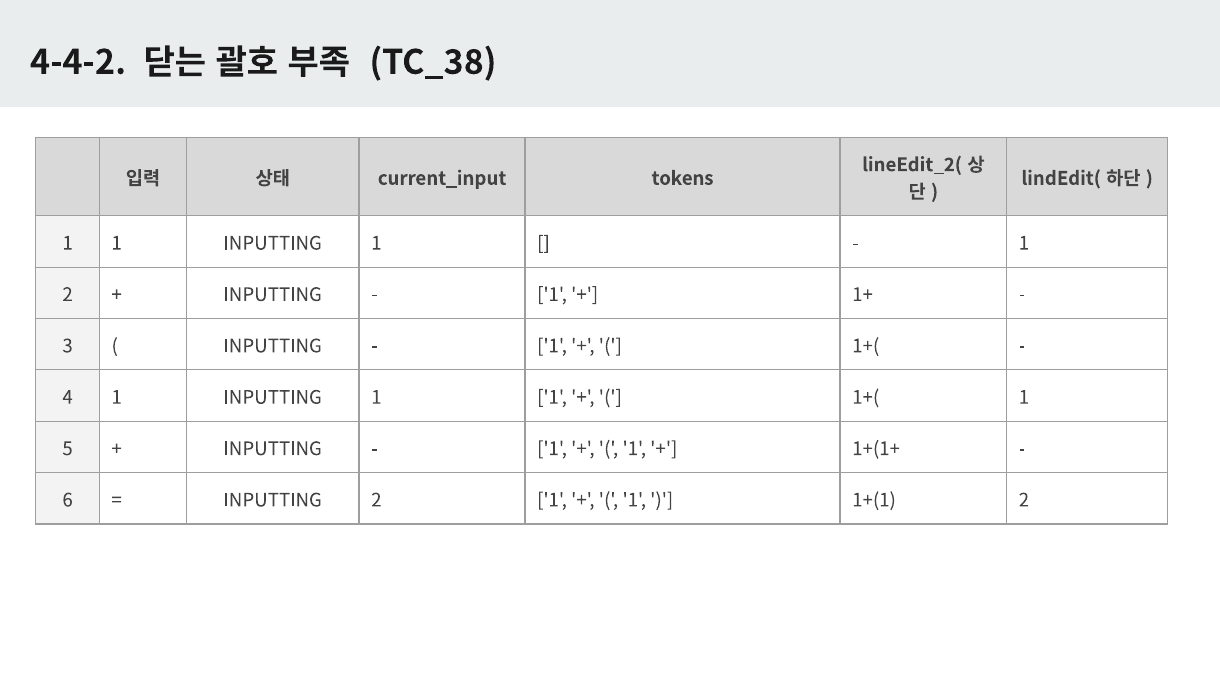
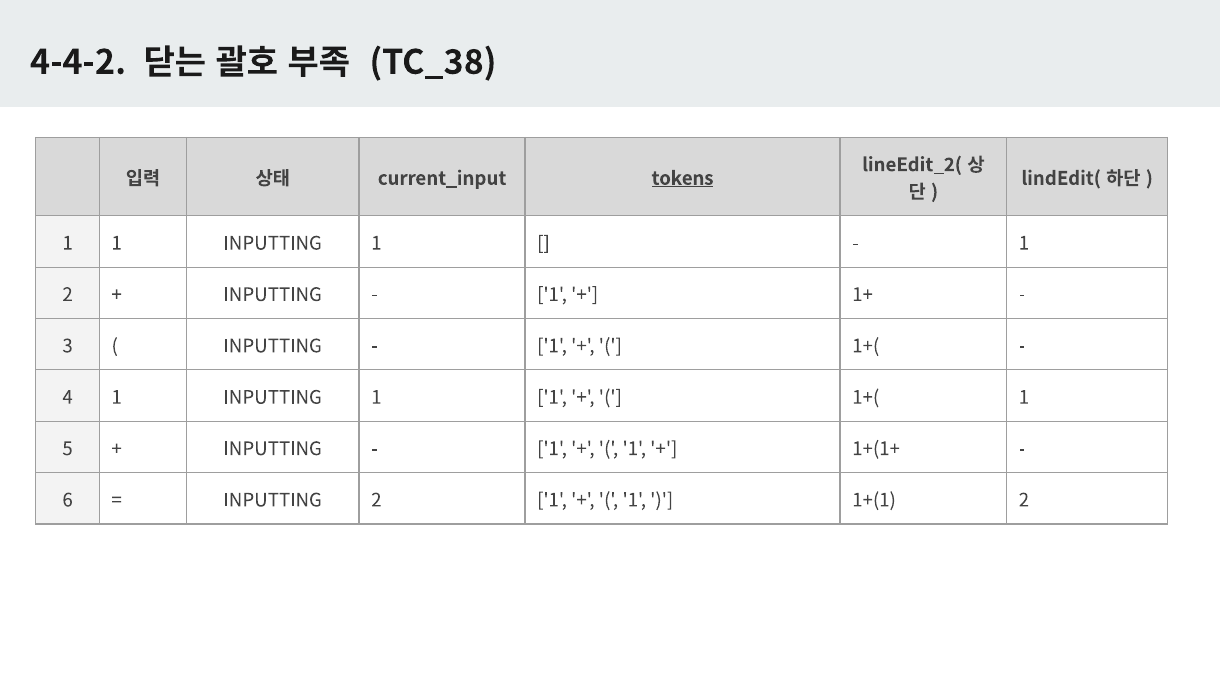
tokens underline: none -> present (683, 179)
